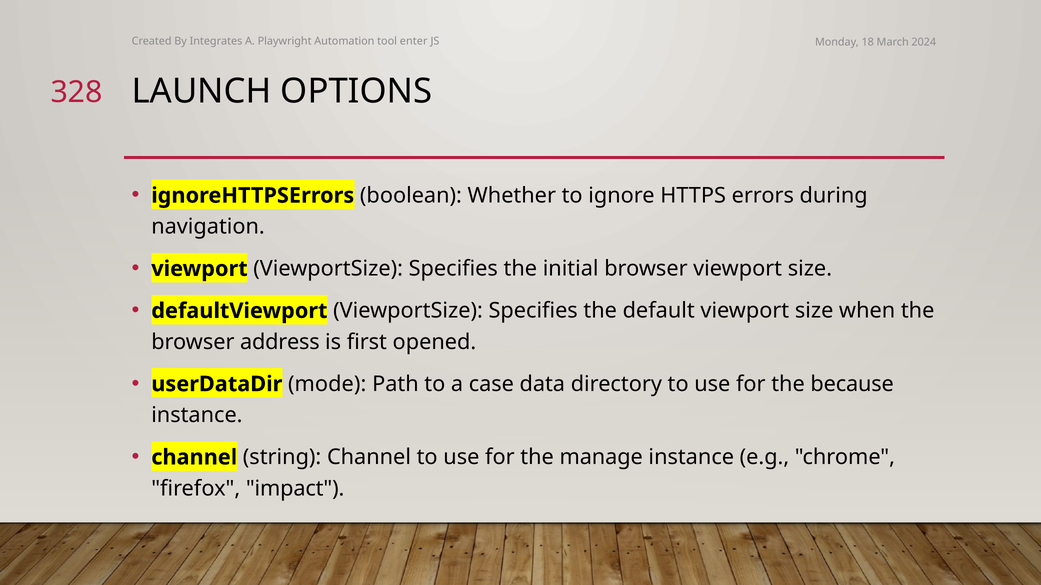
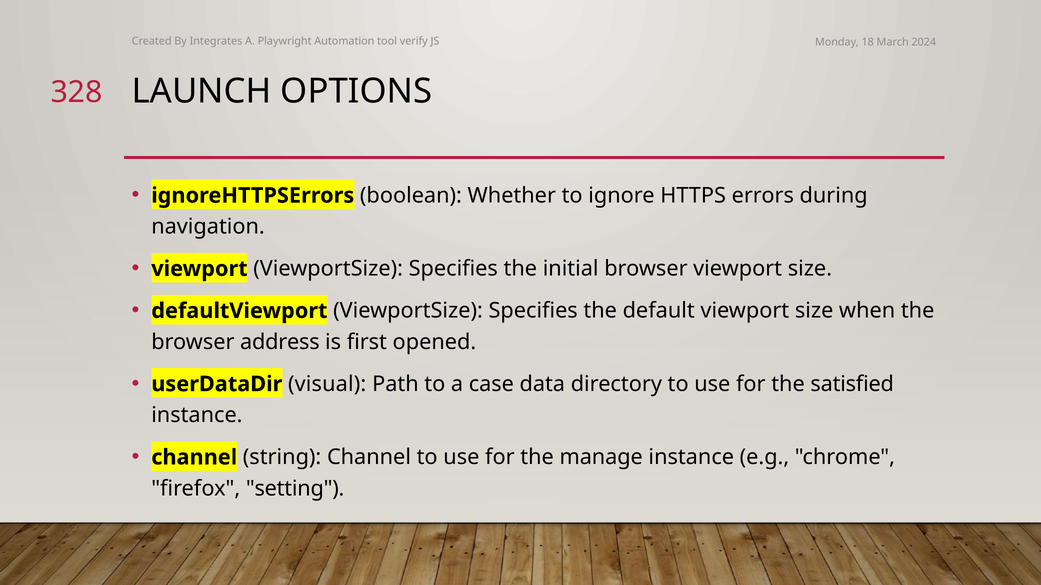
enter: enter -> verify (414, 41)
mode: mode -> visual (327, 384)
because: because -> satisfied (852, 384)
impact: impact -> setting (295, 489)
